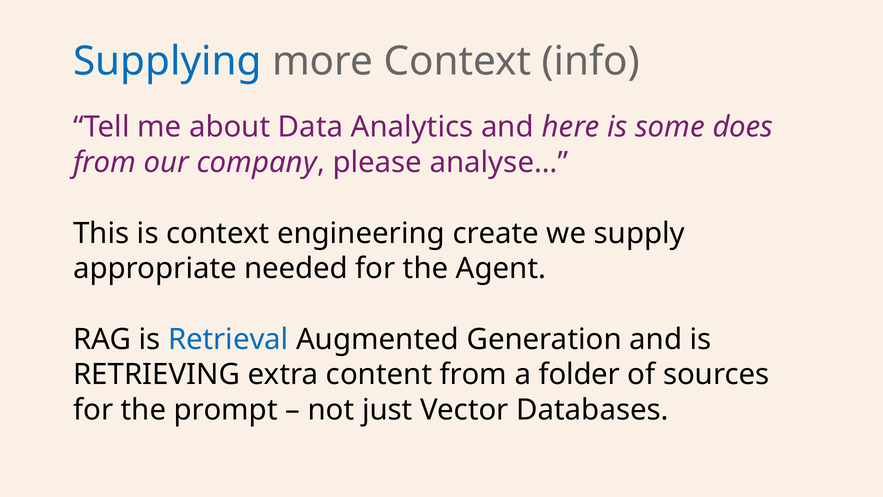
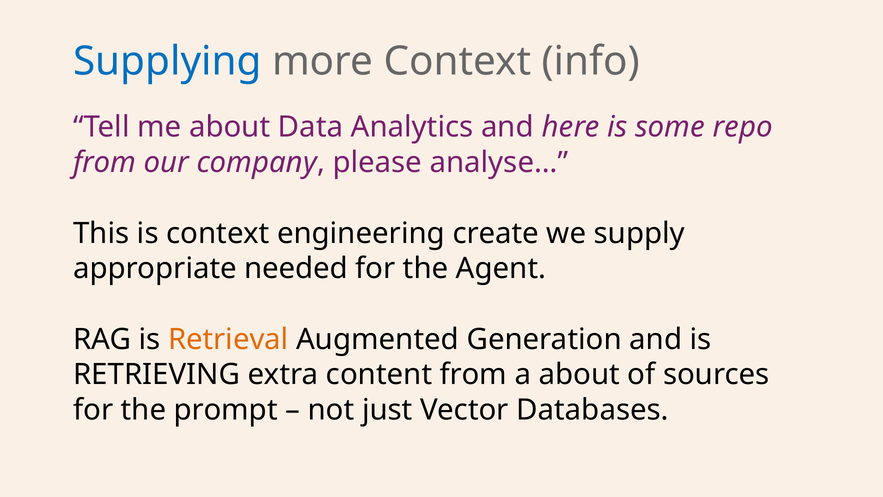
does: does -> repo (743, 127)
Retrieval colour: blue -> orange (228, 339)
a folder: folder -> about (579, 374)
